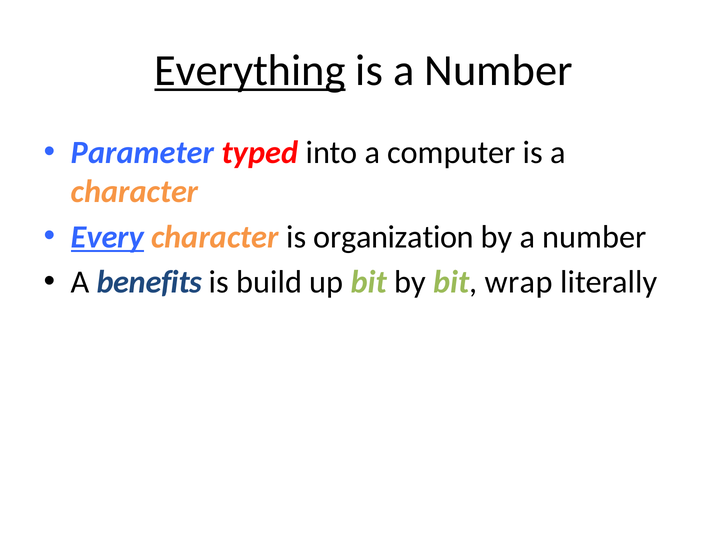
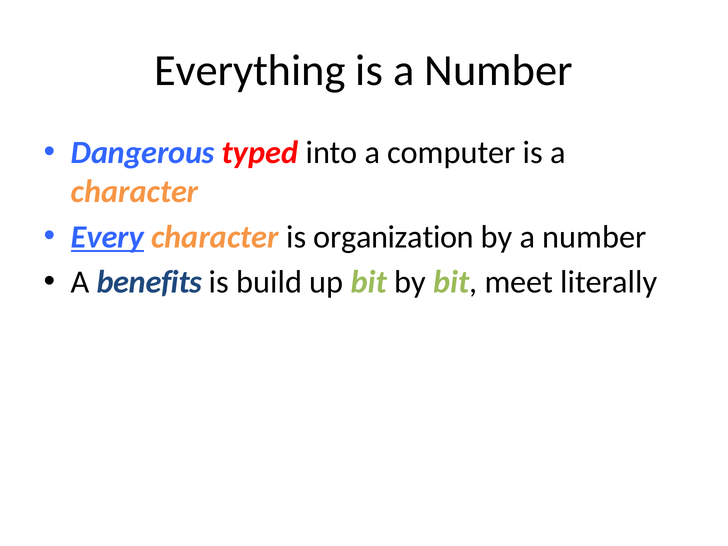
Everything underline: present -> none (250, 70)
Parameter: Parameter -> Dangerous (143, 153)
wrap: wrap -> meet (519, 282)
